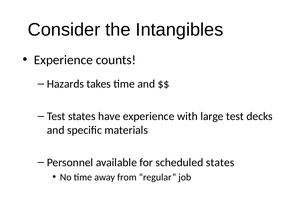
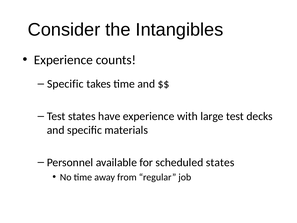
Hazards: Hazards -> Specific (65, 84)
